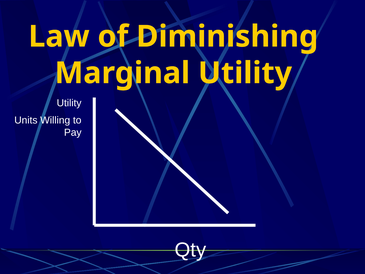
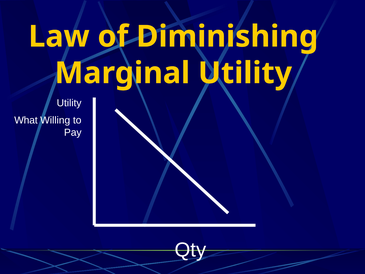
Units: Units -> What (26, 120)
